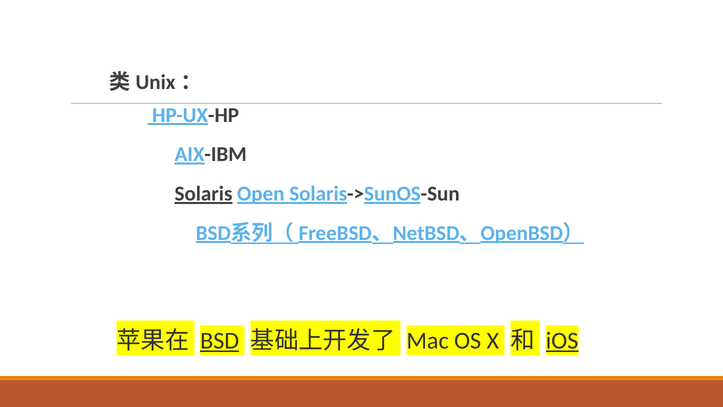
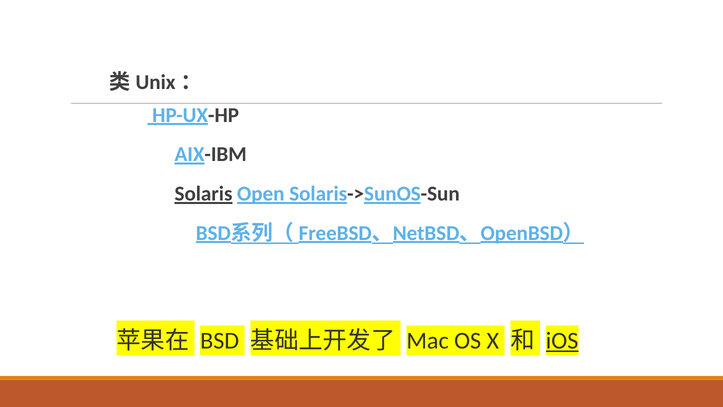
BSD underline: present -> none (220, 340)
